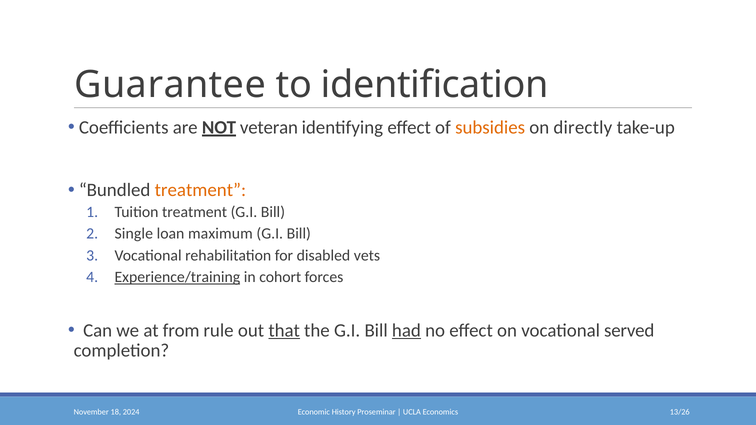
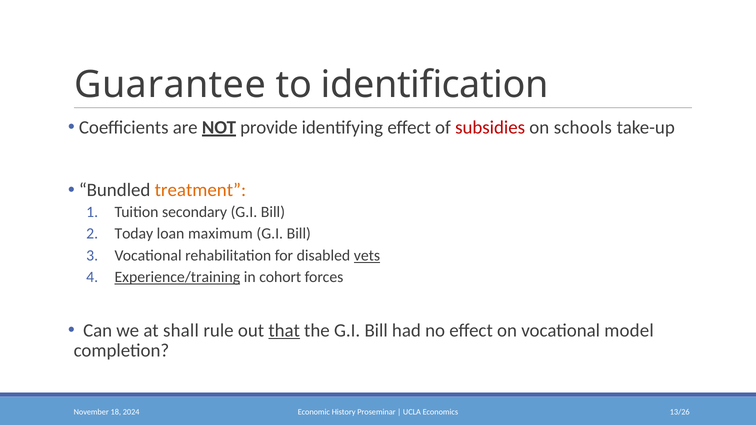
veteran: veteran -> provide (269, 127)
subsidies colour: orange -> red (490, 127)
directly: directly -> schools (583, 127)
Tuition treatment: treatment -> secondary (195, 212)
Single: Single -> Today (134, 234)
vets underline: none -> present (367, 256)
from: from -> shall (181, 330)
had underline: present -> none (406, 330)
served: served -> model (629, 330)
